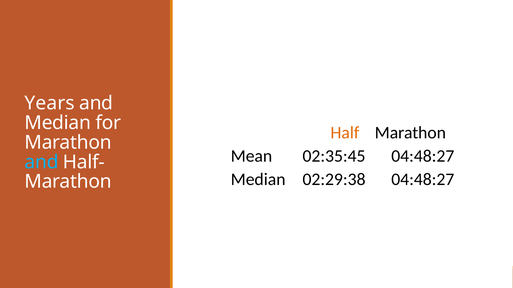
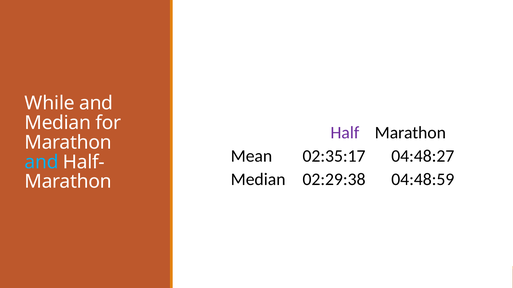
Years: Years -> While (50, 104)
Half colour: orange -> purple (345, 133)
02:35:45: 02:35:45 -> 02:35:17 (334, 156)
02:29:38 04:48:27: 04:48:27 -> 04:48:59 (423, 180)
